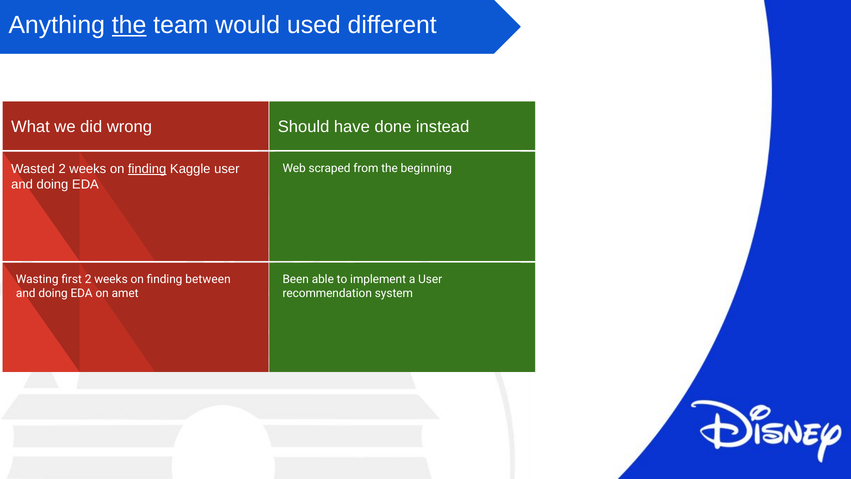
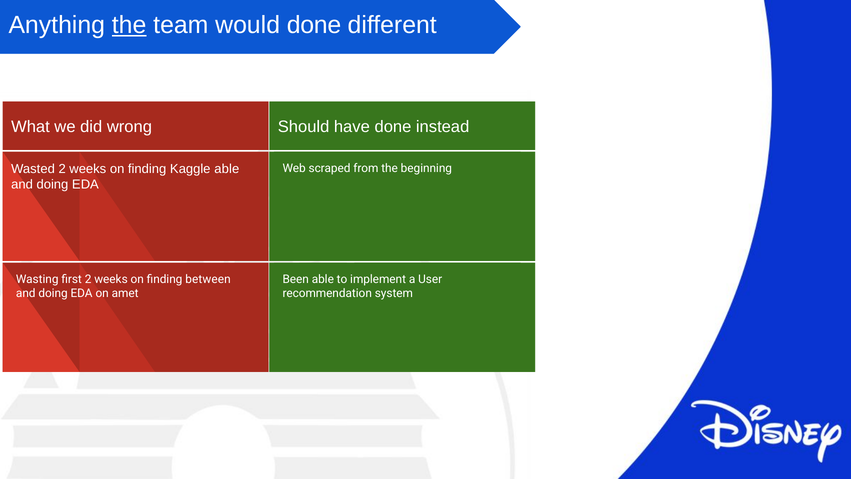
would used: used -> done (314, 25)
finding underline: present -> none (147, 169)
Kaggle user: user -> able (227, 169)
